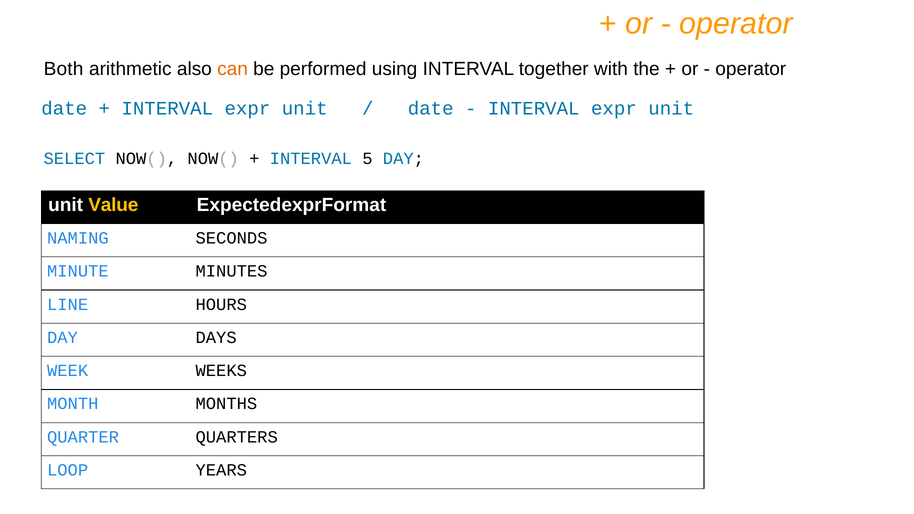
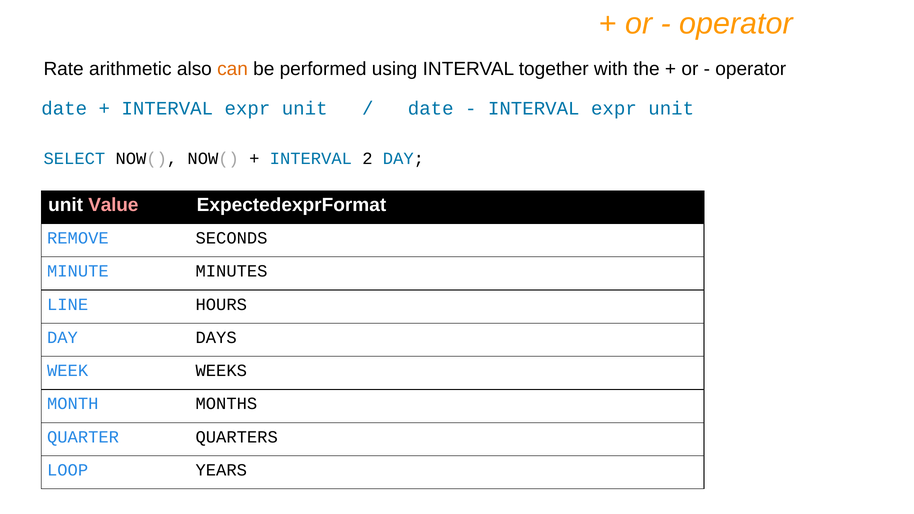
Both: Both -> Rate (64, 69)
5: 5 -> 2 (367, 158)
Value colour: yellow -> pink (113, 205)
NAMING: NAMING -> REMOVE (78, 238)
